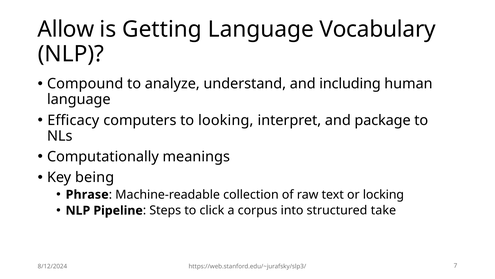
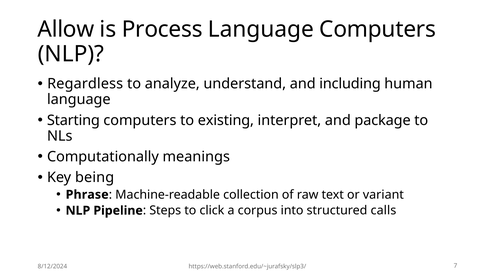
Getting: Getting -> Process (162, 29)
Language Vocabulary: Vocabulary -> Computers (378, 29)
Compound: Compound -> Regardless (85, 84)
Efficacy: Efficacy -> Starting (73, 120)
looking: looking -> existing (226, 120)
locking: locking -> variant (383, 194)
take: take -> calls (383, 210)
